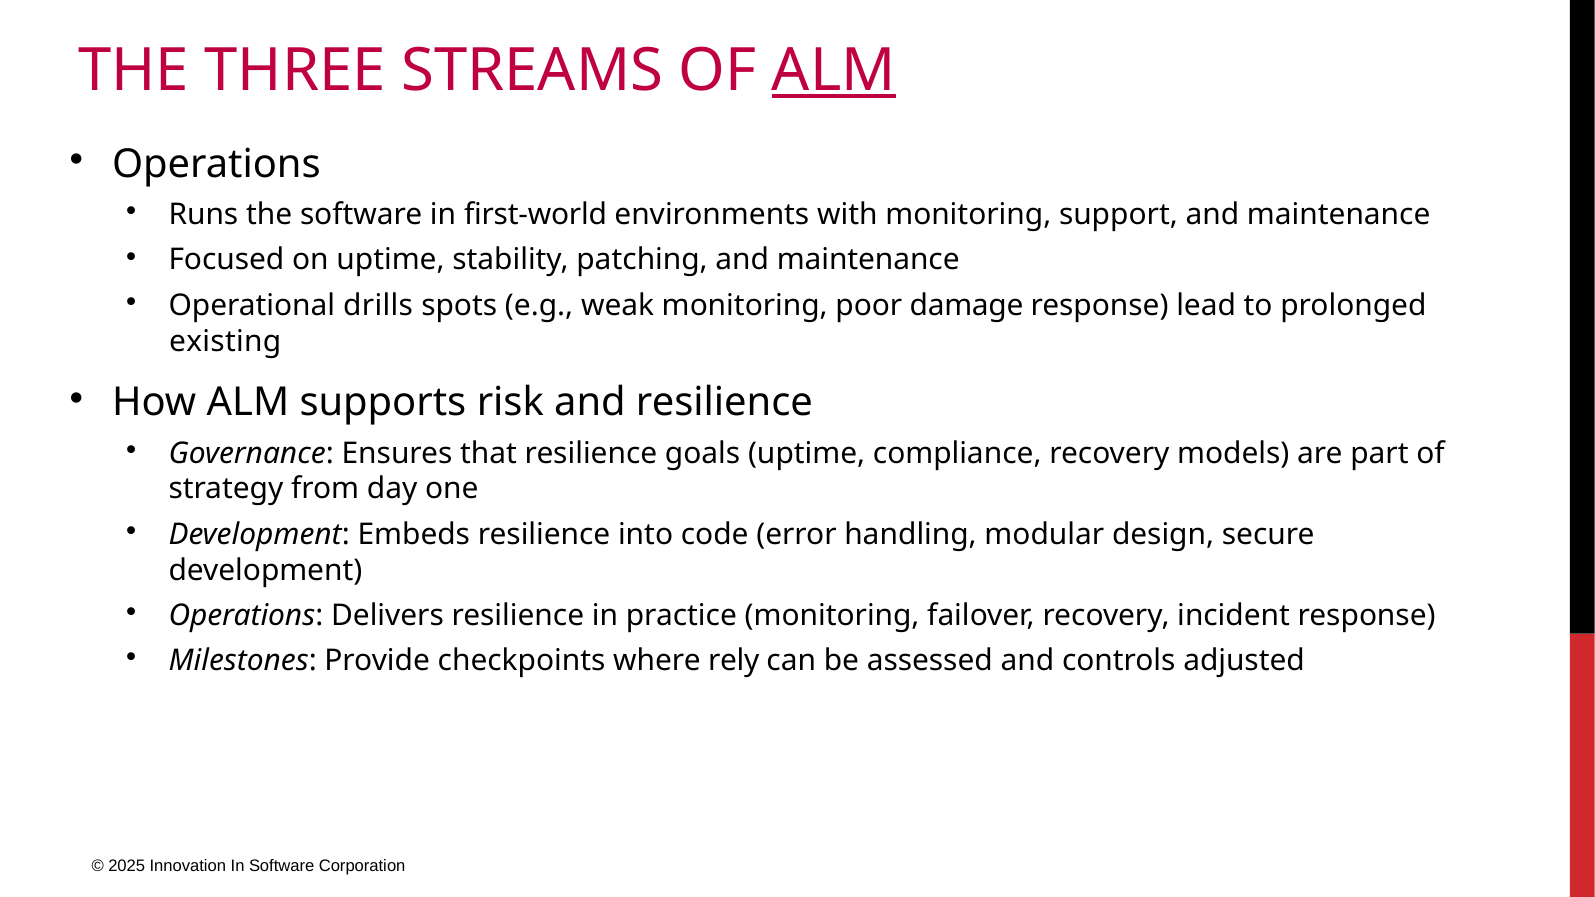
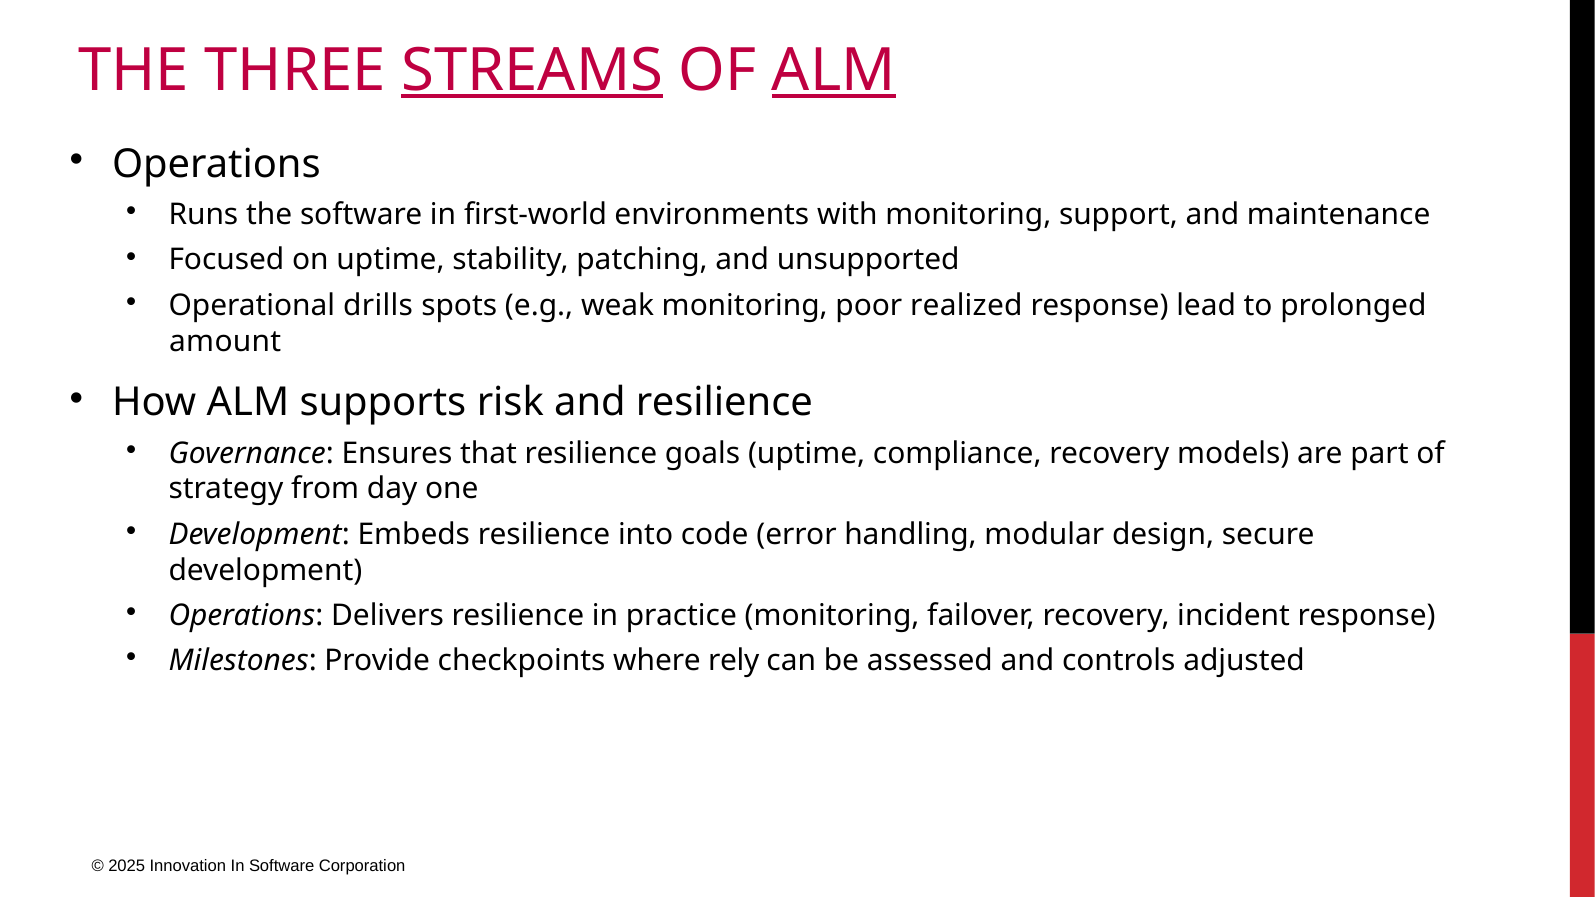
STREAMS underline: none -> present (532, 71)
patching and maintenance: maintenance -> unsupported (868, 260)
damage: damage -> realized (966, 305)
existing: existing -> amount (225, 341)
